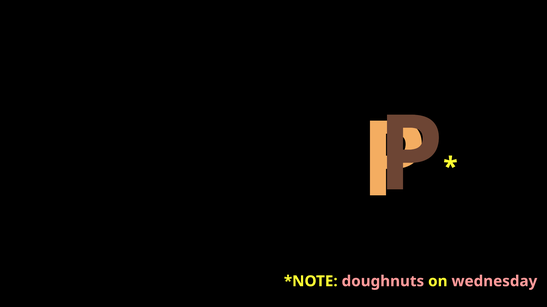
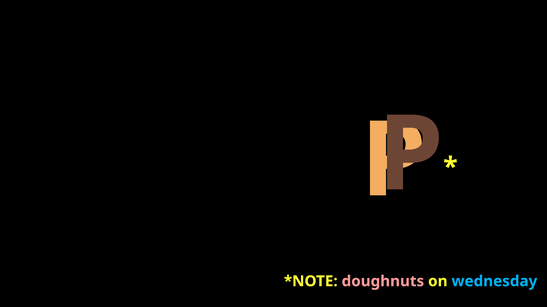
wednesday colour: pink -> light blue (494, 282)
